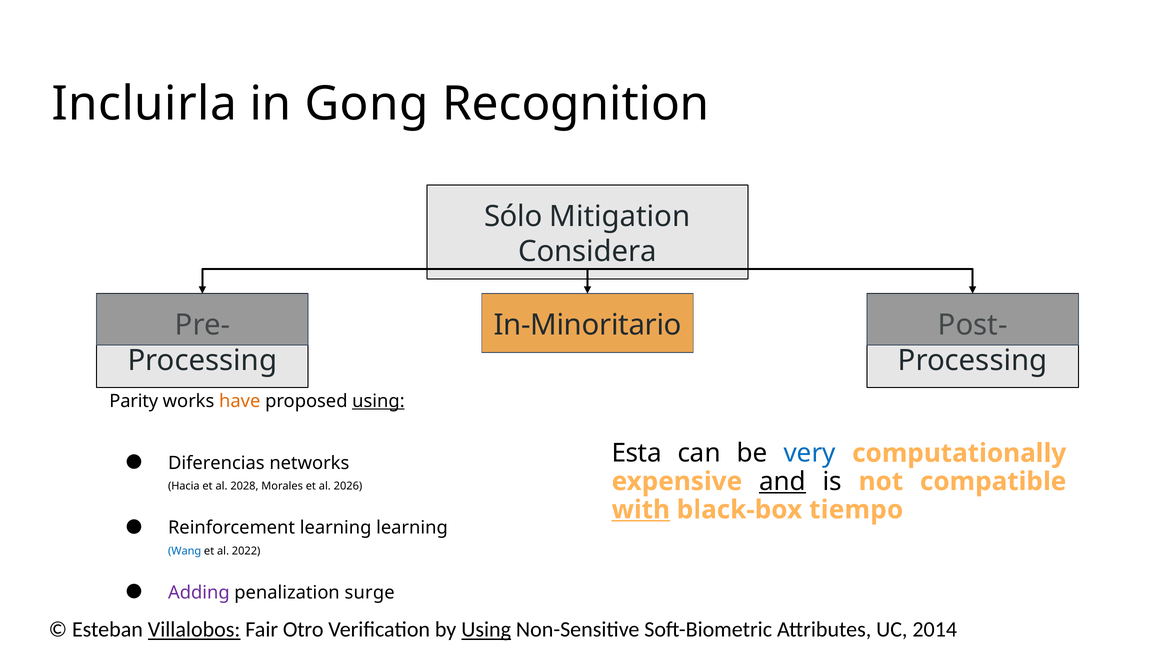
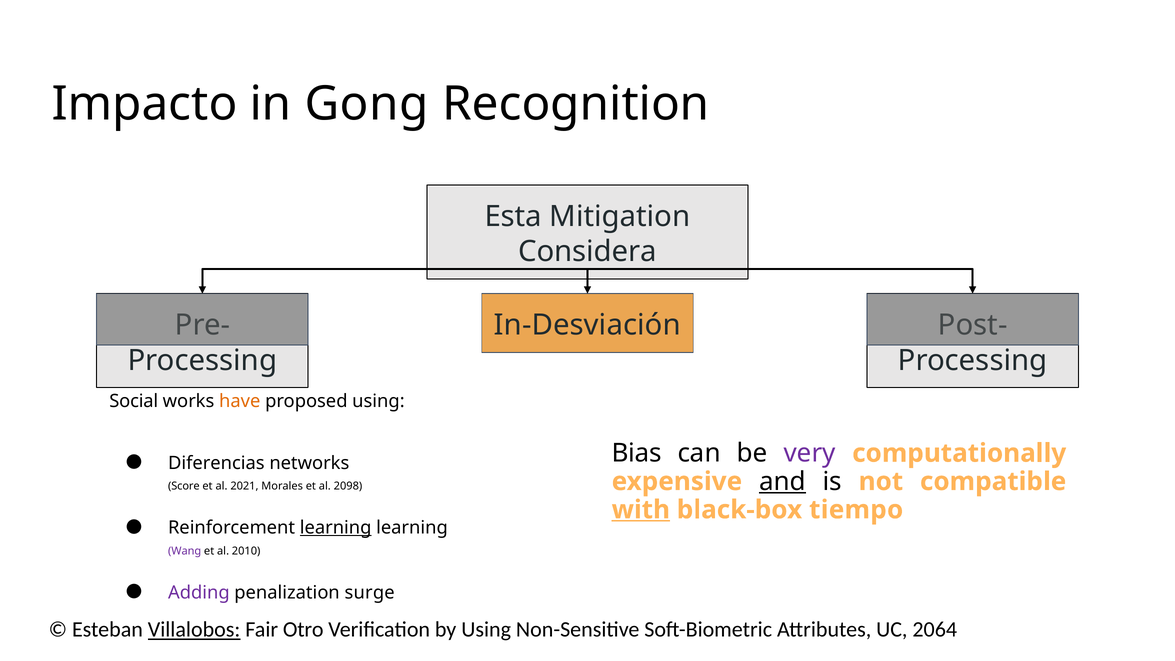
Incluirla: Incluirla -> Impacto (145, 104)
Sólo: Sólo -> Esta (513, 216)
In-Minoritario: In-Minoritario -> In-Desviación (587, 325)
Parity: Parity -> Social (134, 401)
using underline: present -> none (378, 401)
Esta: Esta -> Bias (637, 453)
very colour: blue -> purple (810, 453)
Hacia: Hacia -> Score (184, 486)
2028: 2028 -> 2021 (244, 486)
2026: 2026 -> 2098 (348, 486)
learning underline: none -> present (336, 528)
Wang colour: blue -> purple (185, 551)
2022: 2022 -> 2010 (246, 551)
Using underline: present -> none (486, 630)
2014: 2014 -> 2064 (935, 630)
